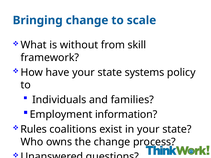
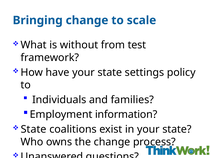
skill: skill -> test (137, 45)
systems: systems -> settings (144, 72)
Rules: Rules -> State (34, 129)
